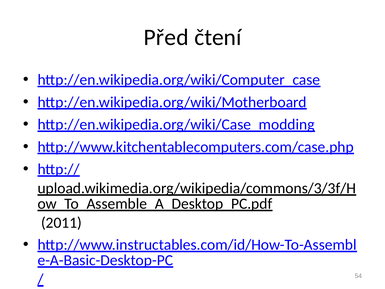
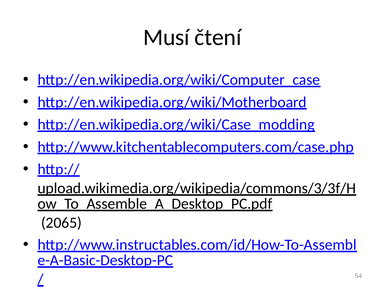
Před: Před -> Musí (166, 37)
2011: 2011 -> 2065 (61, 222)
